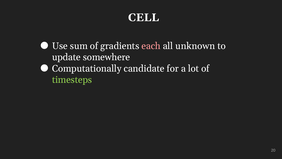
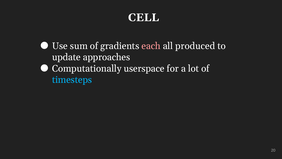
unknown: unknown -> produced (195, 46)
somewhere: somewhere -> approaches (107, 57)
candidate: candidate -> userspace (144, 68)
timesteps colour: light green -> light blue (72, 80)
